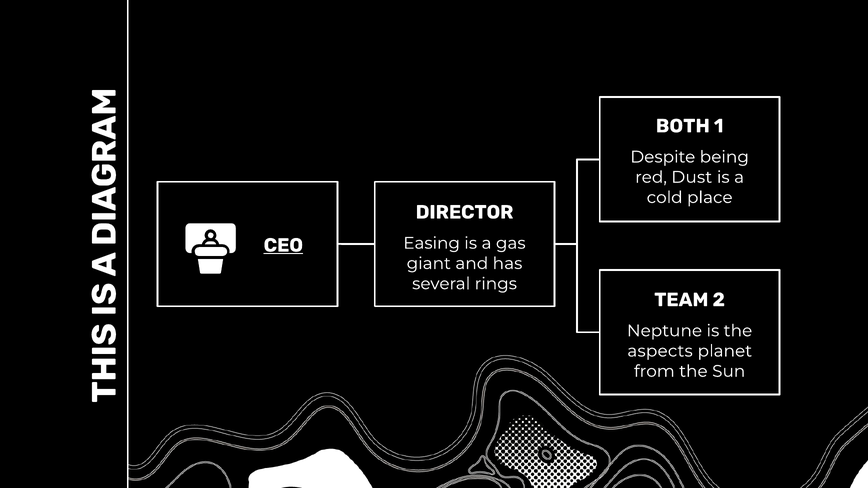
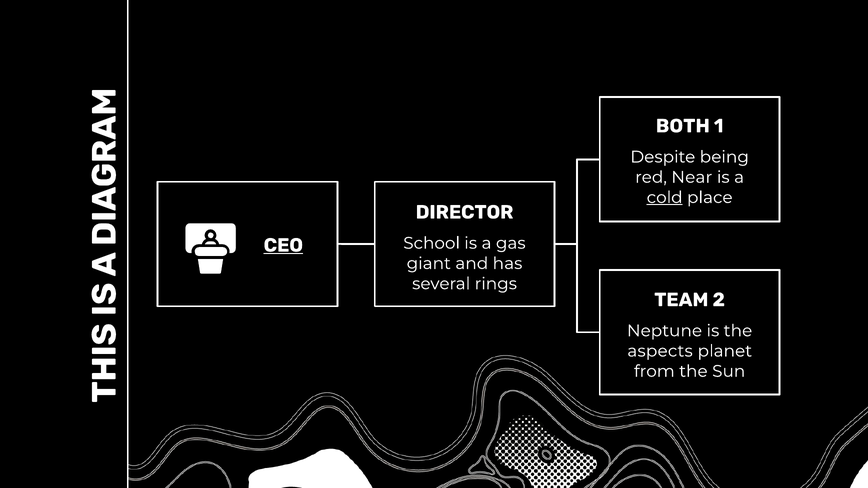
Dust: Dust -> Near (692, 177)
cold underline: none -> present (665, 198)
Easing: Easing -> School (432, 243)
